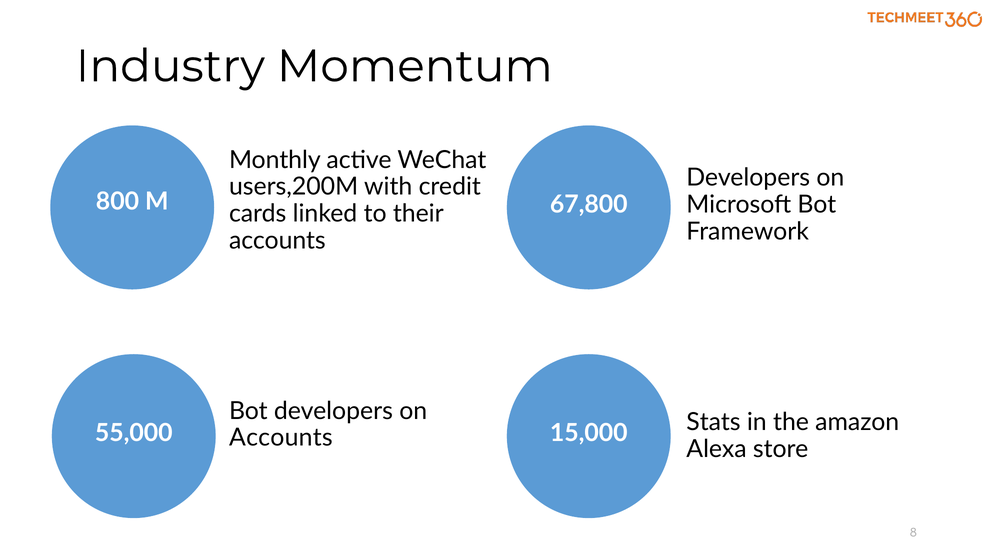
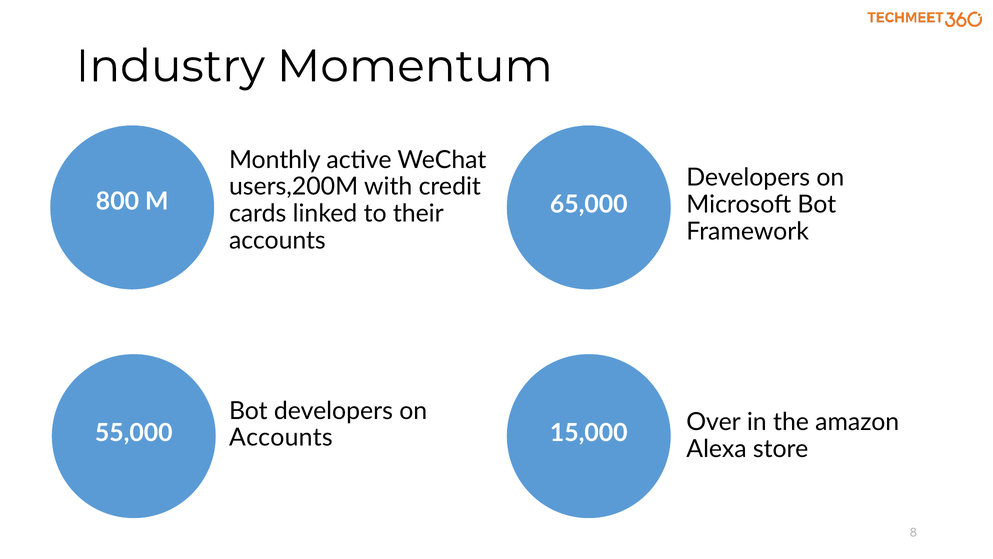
67,800: 67,800 -> 65,000 (589, 204)
Stats: Stats -> Over (714, 422)
